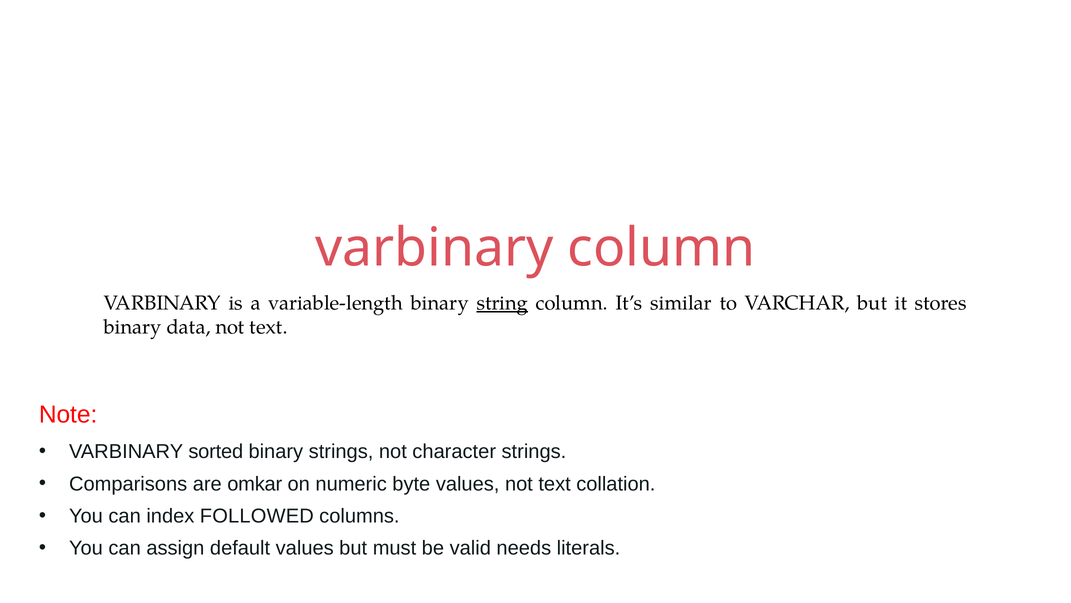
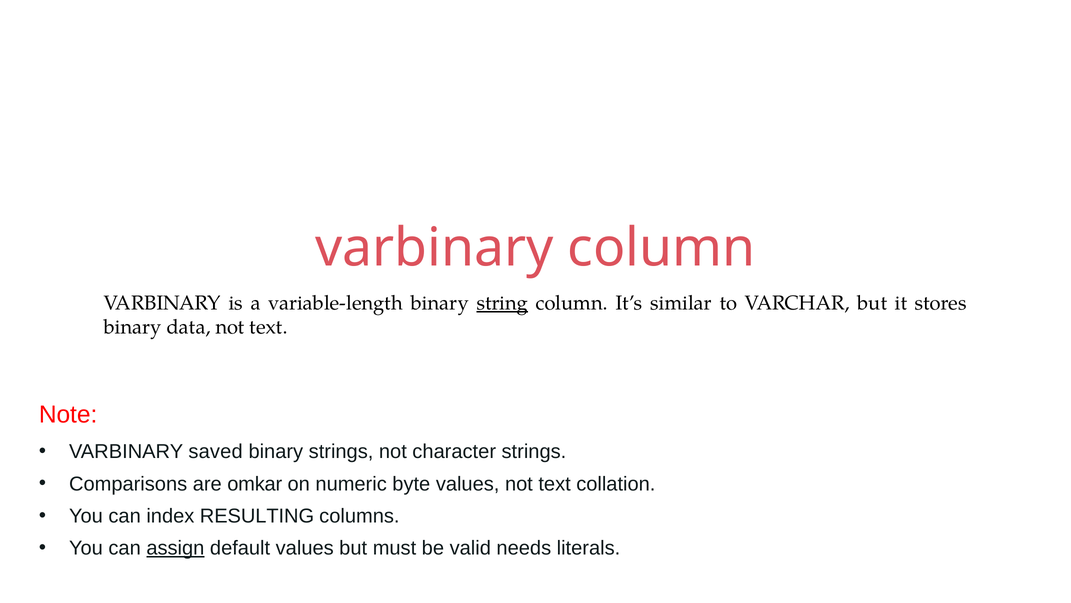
sorted: sorted -> saved (216, 451)
FOLLOWED: FOLLOWED -> RESULTING (257, 516)
assign underline: none -> present (175, 548)
